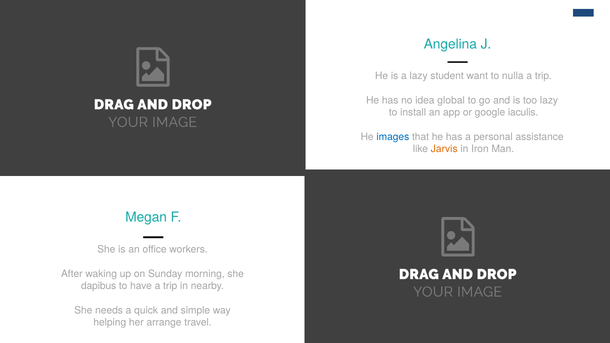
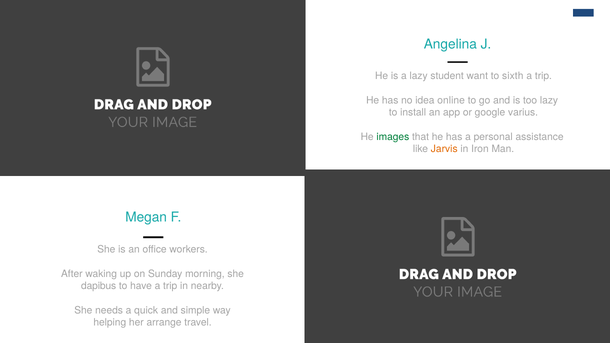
nulla: nulla -> sixth (513, 76)
global: global -> online (451, 100)
iaculis: iaculis -> varius (523, 113)
images colour: blue -> green (393, 137)
